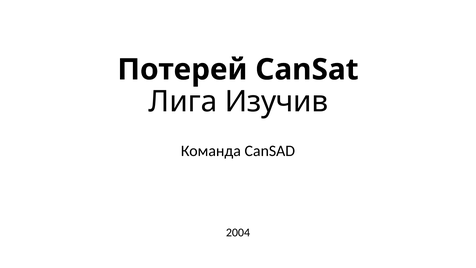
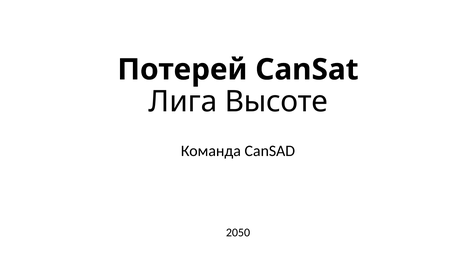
Изучив: Изучив -> Высоте (276, 102)
2004: 2004 -> 2050 (238, 232)
